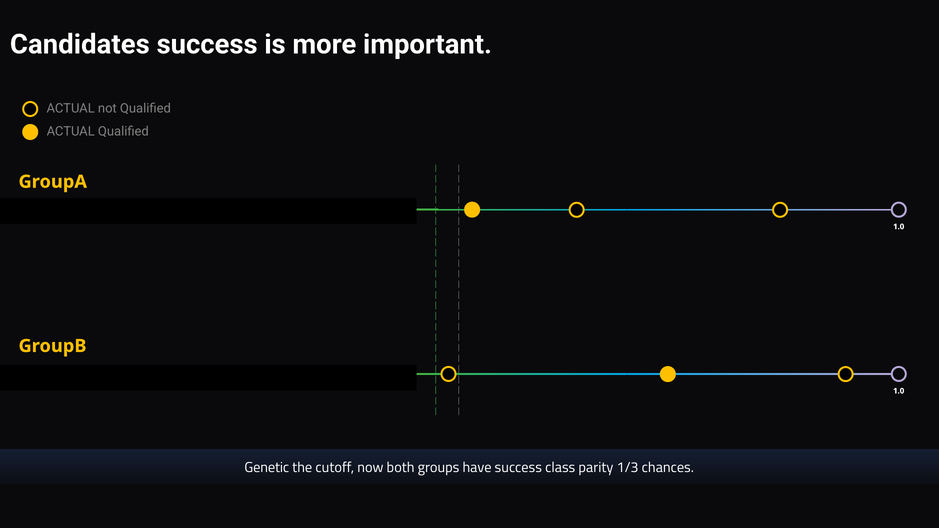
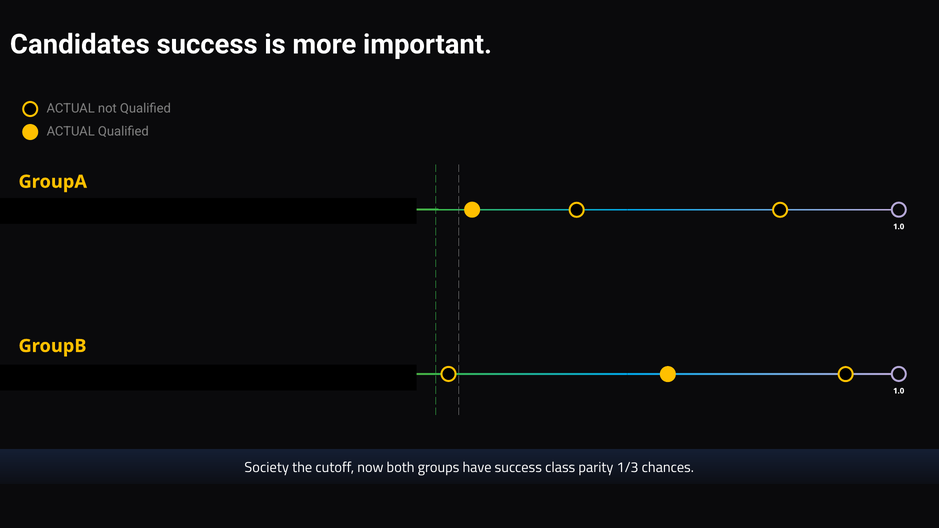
Genetic: Genetic -> Society (267, 468)
